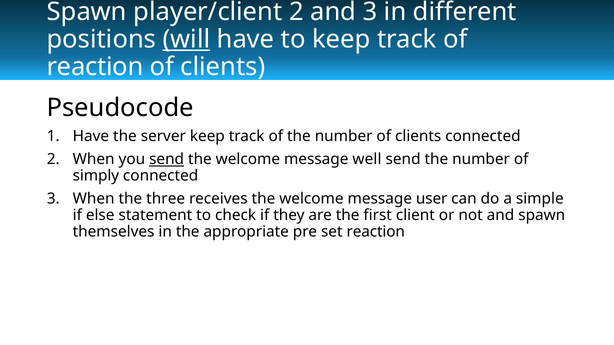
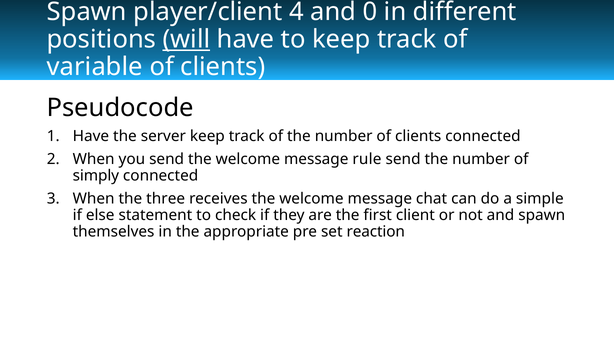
player/client 2: 2 -> 4 (296, 12)
and 3: 3 -> 0 (370, 12)
reaction: reaction -> variable (95, 67)
send underline: present -> none (167, 159)
well: well -> rule (367, 159)
user: user -> chat (432, 199)
